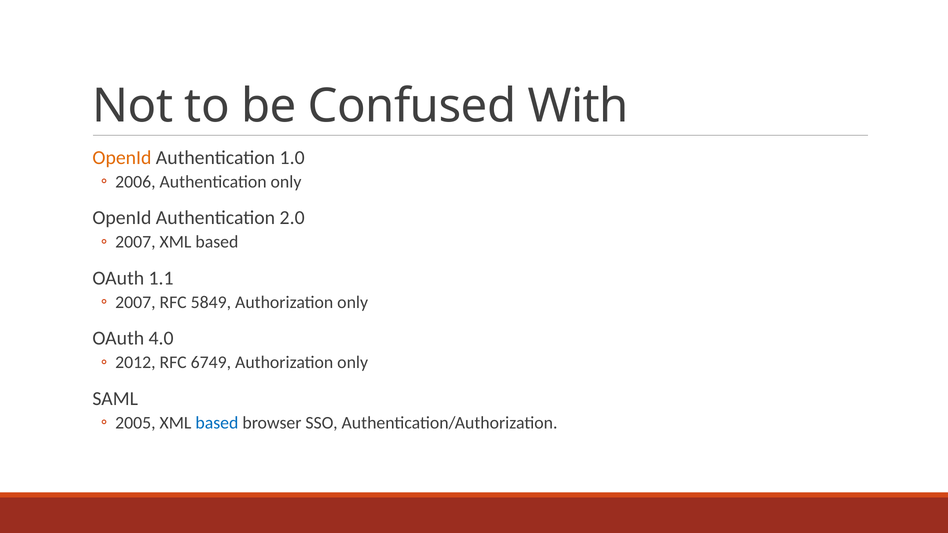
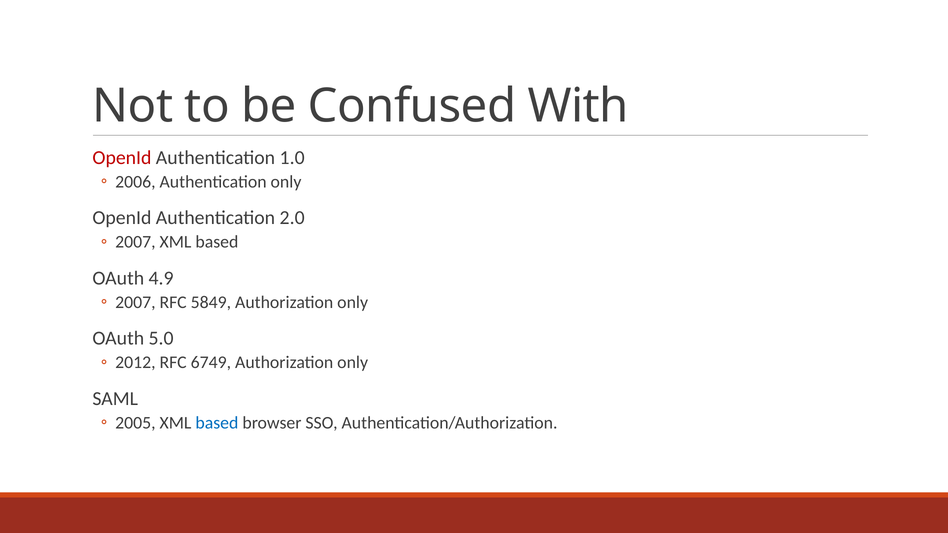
OpenId colour: orange -> red (122, 158)
1.1: 1.1 -> 4.9 (161, 278)
4.0: 4.0 -> 5.0 (161, 339)
